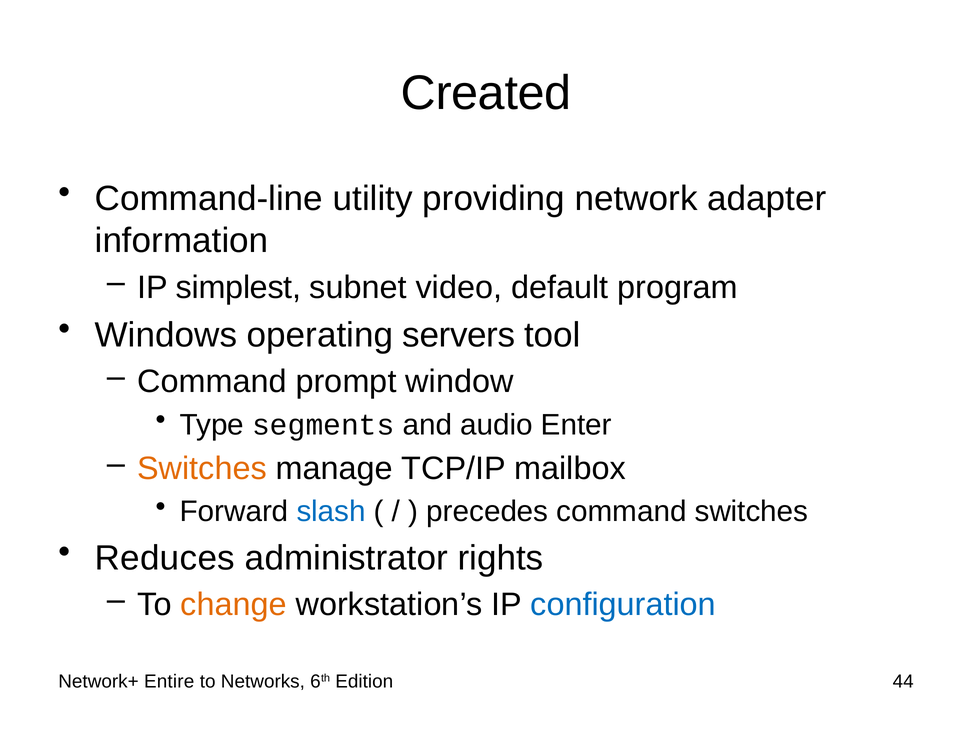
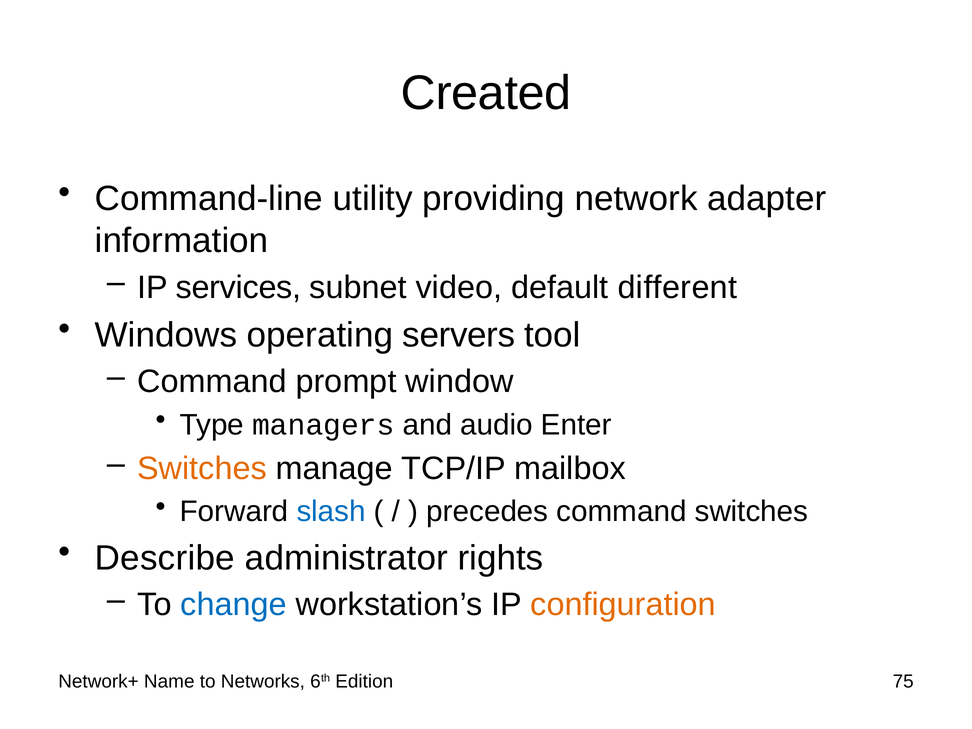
simplest: simplest -> services (238, 287)
program: program -> different (677, 287)
segments: segments -> managers (323, 425)
Reduces: Reduces -> Describe (165, 558)
change colour: orange -> blue (234, 605)
configuration colour: blue -> orange (623, 605)
Entire: Entire -> Name (169, 681)
44: 44 -> 75 (903, 681)
